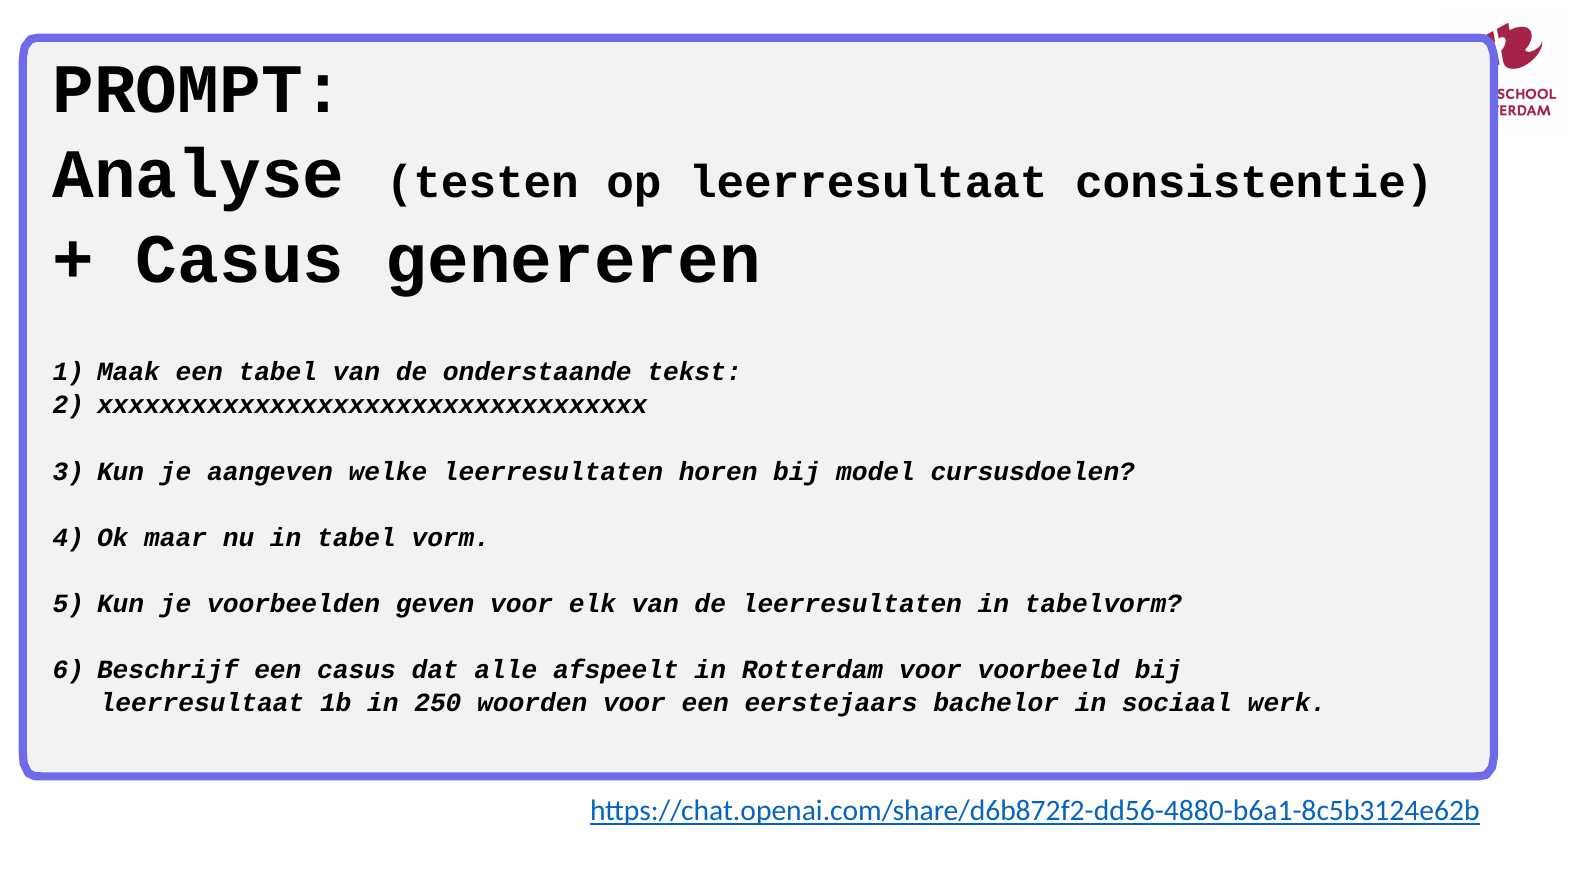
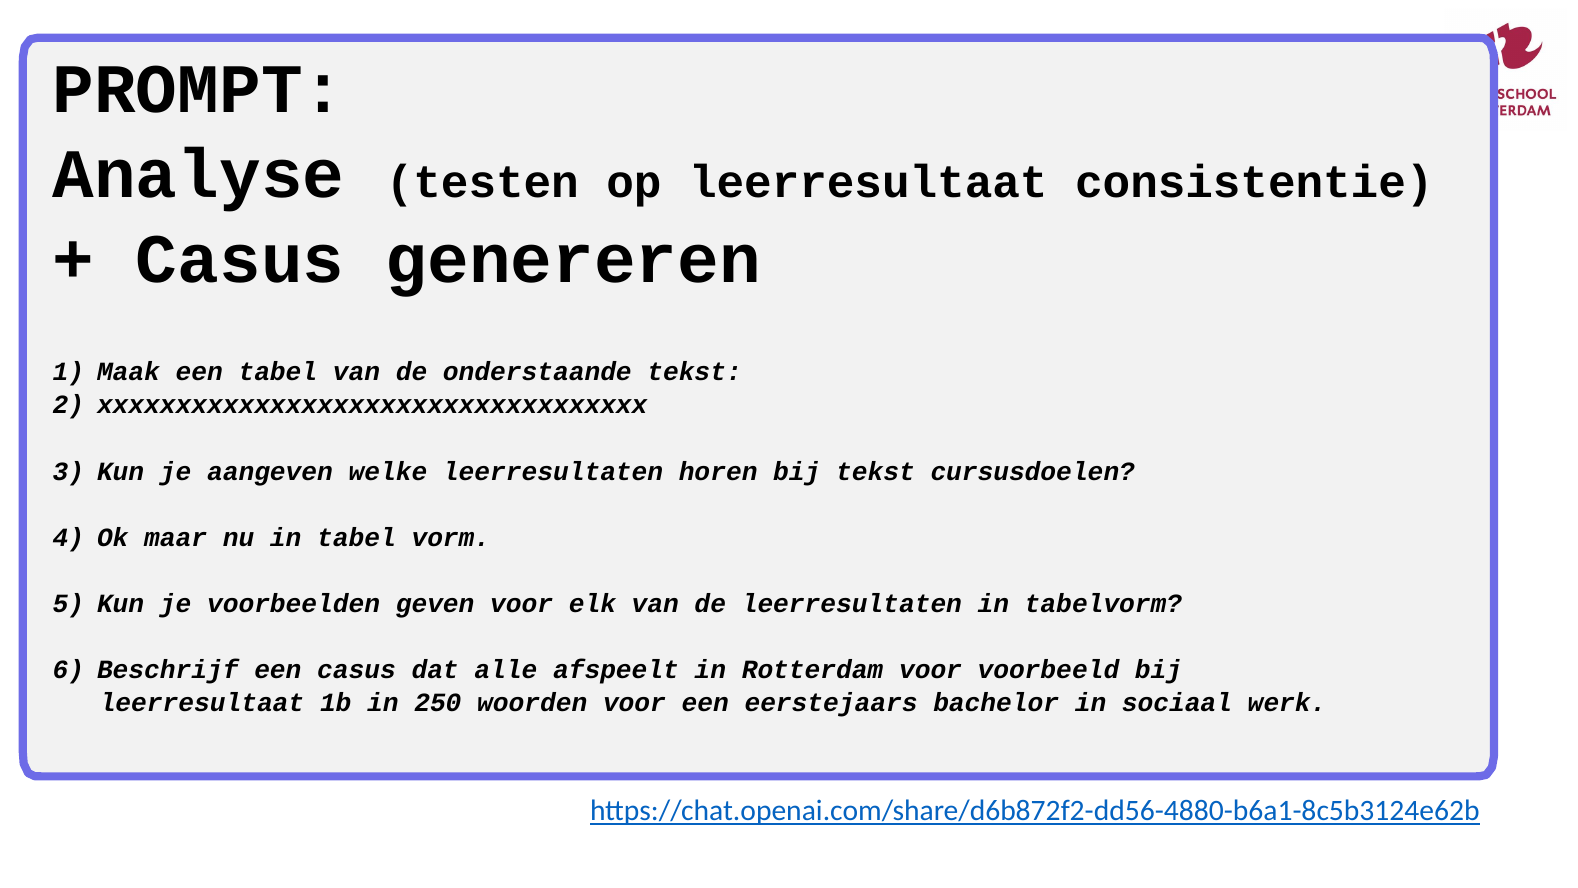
bij model: model -> tekst (875, 471)
